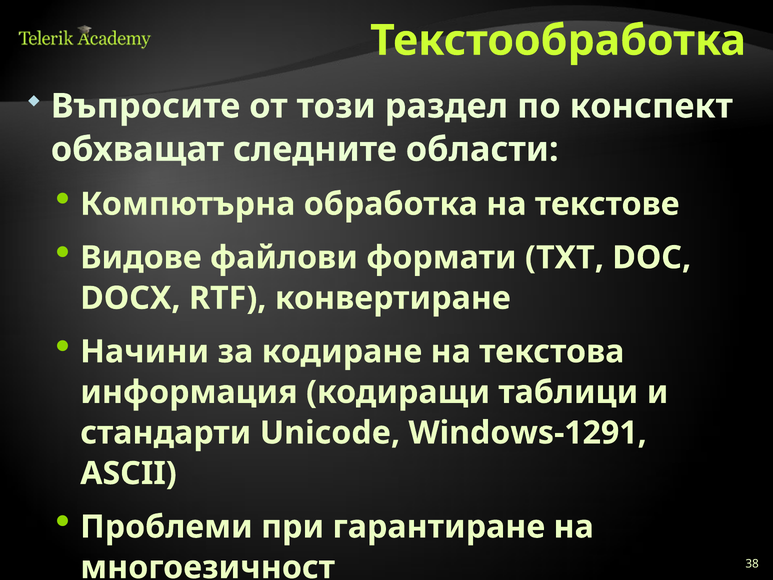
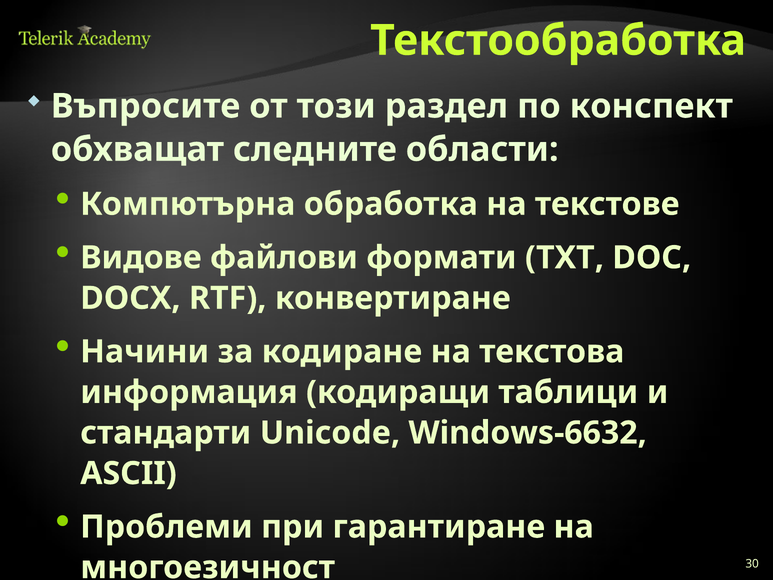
Windows-1291: Windows-1291 -> Windows-6632 (528, 433)
38: 38 -> 30 (752, 563)
